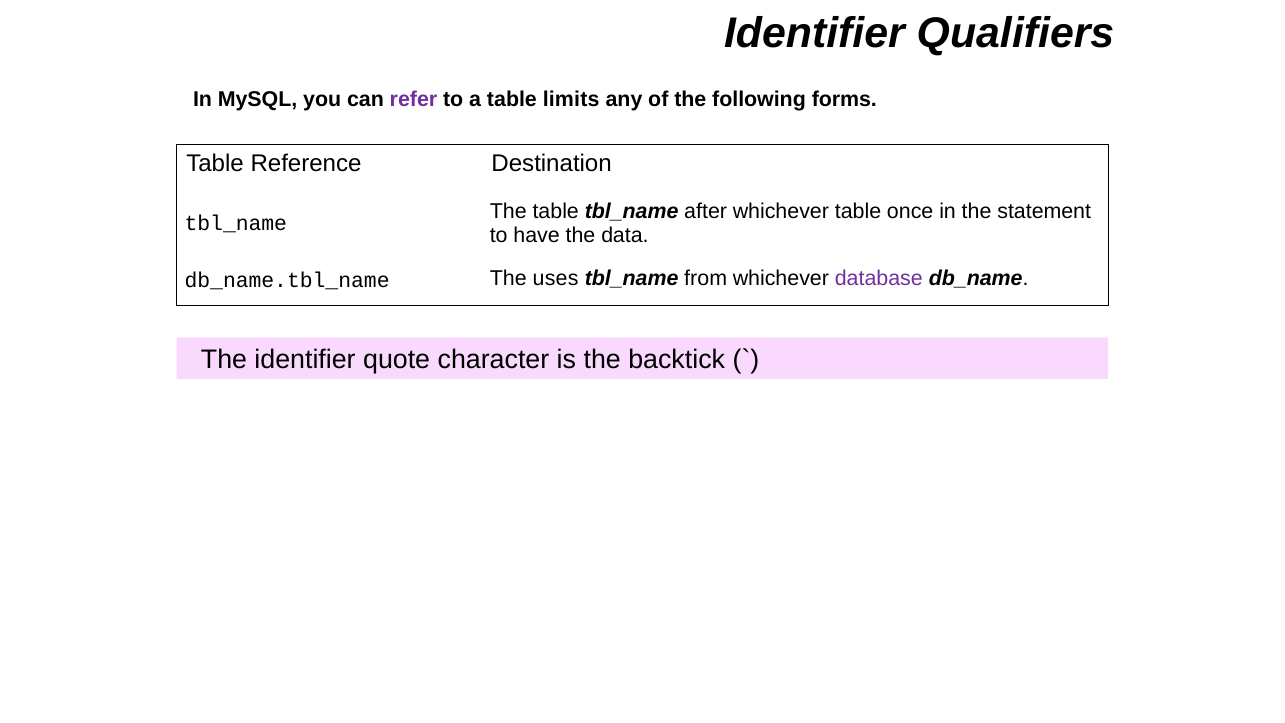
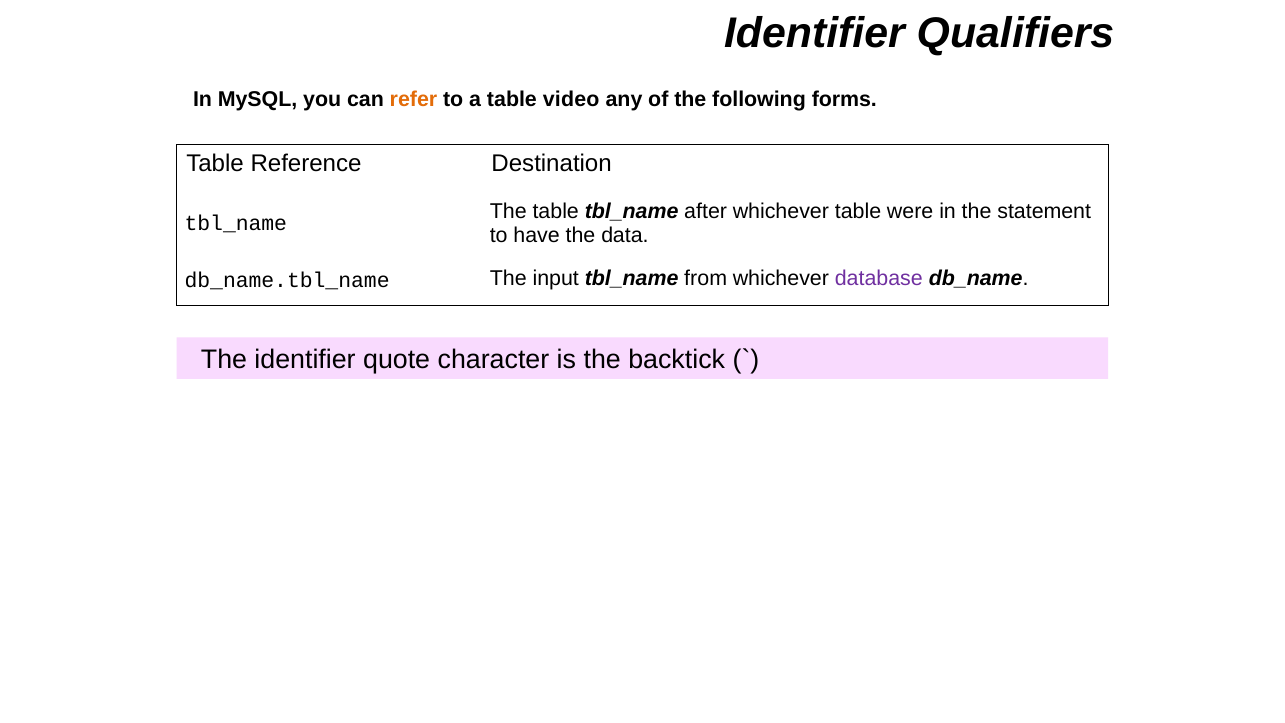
refer colour: purple -> orange (413, 99)
limits: limits -> video (571, 99)
once: once -> were (910, 211)
uses: uses -> input (556, 279)
